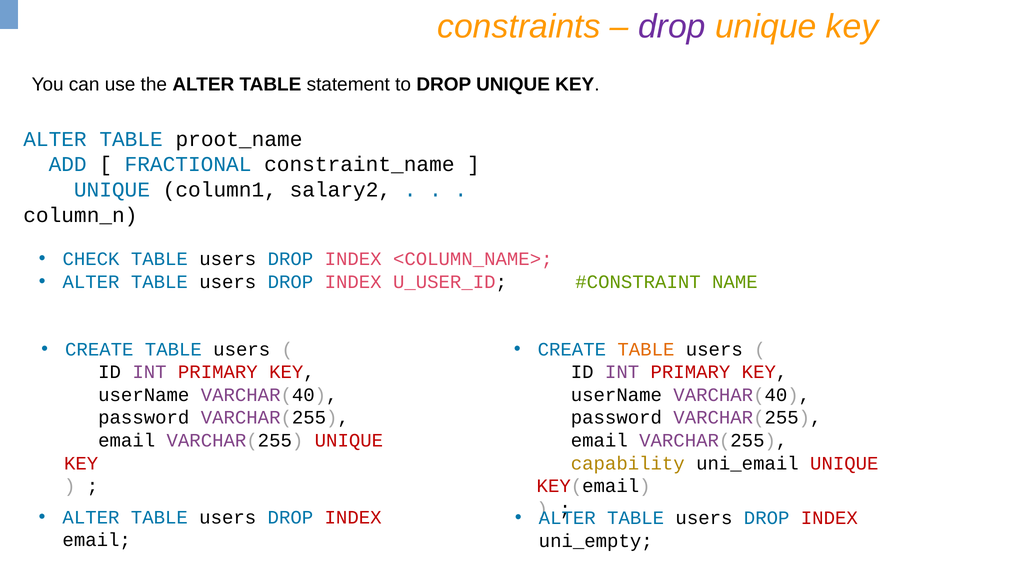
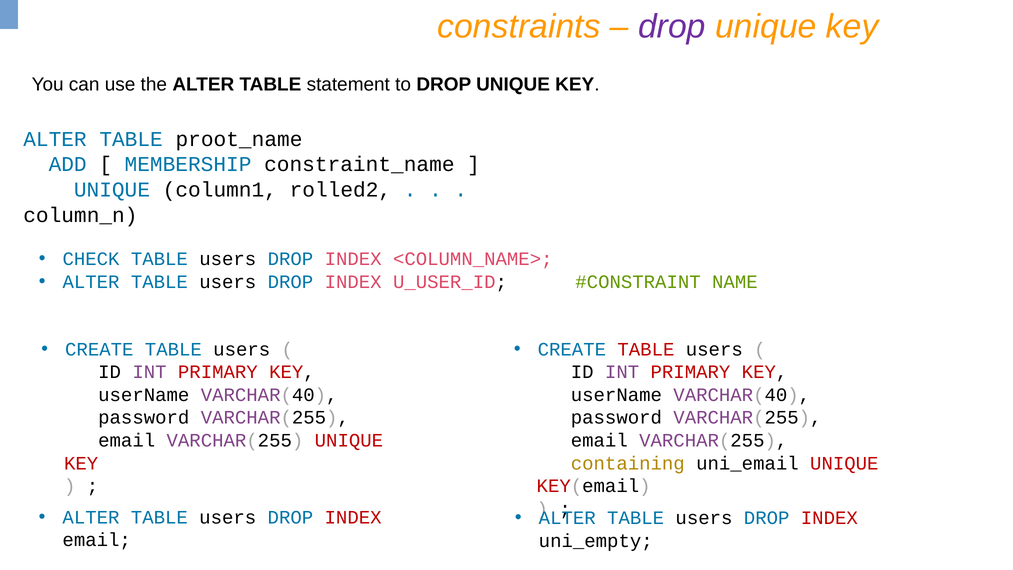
FRACTIONAL: FRACTIONAL -> MEMBERSHIP (188, 164)
salary2: salary2 -> rolled2 (340, 190)
TABLE colour: orange -> red (646, 349)
capability: capability -> containing (628, 463)
